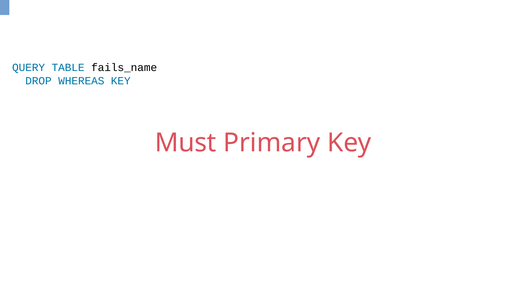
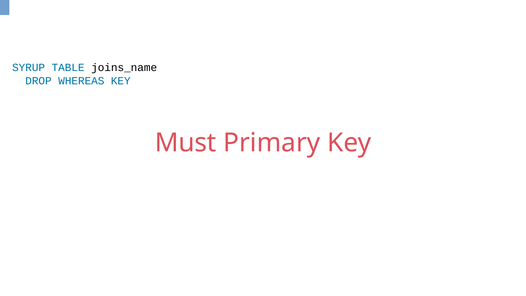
QUERY: QUERY -> SYRUP (29, 68)
fails_name: fails_name -> joins_name (124, 68)
